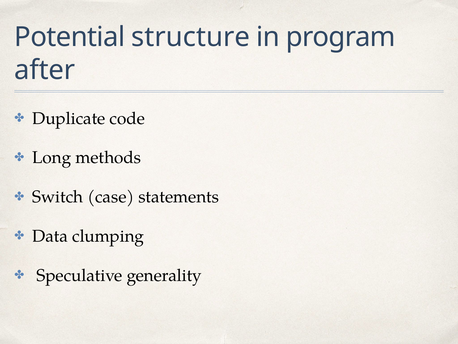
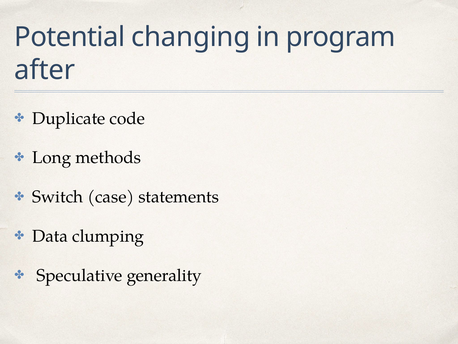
structure: structure -> changing (191, 37)
